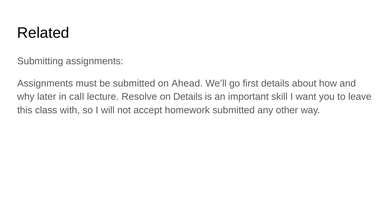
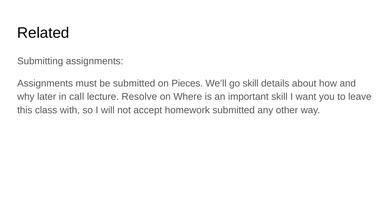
Ahead: Ahead -> Pieces (187, 83)
go first: first -> skill (251, 83)
on Details: Details -> Where (188, 97)
